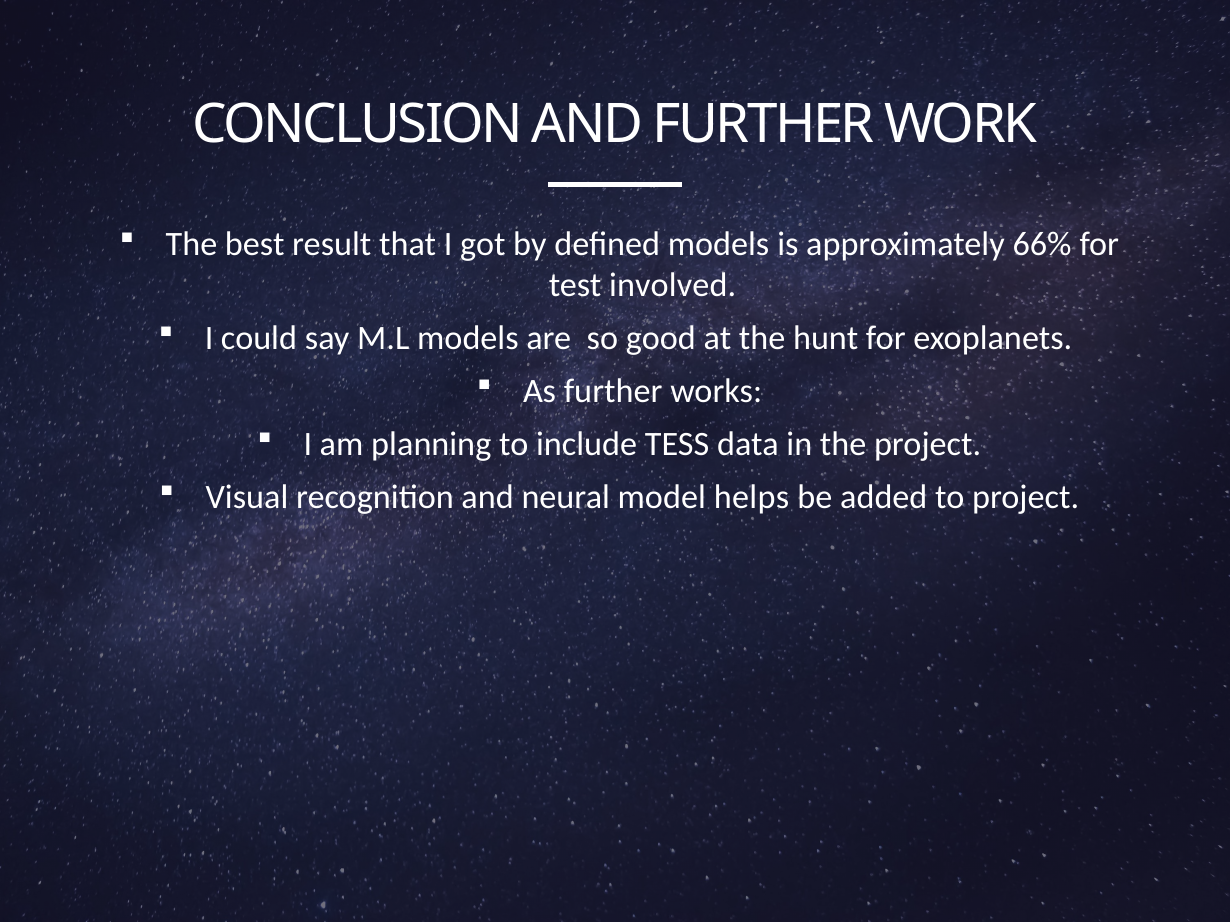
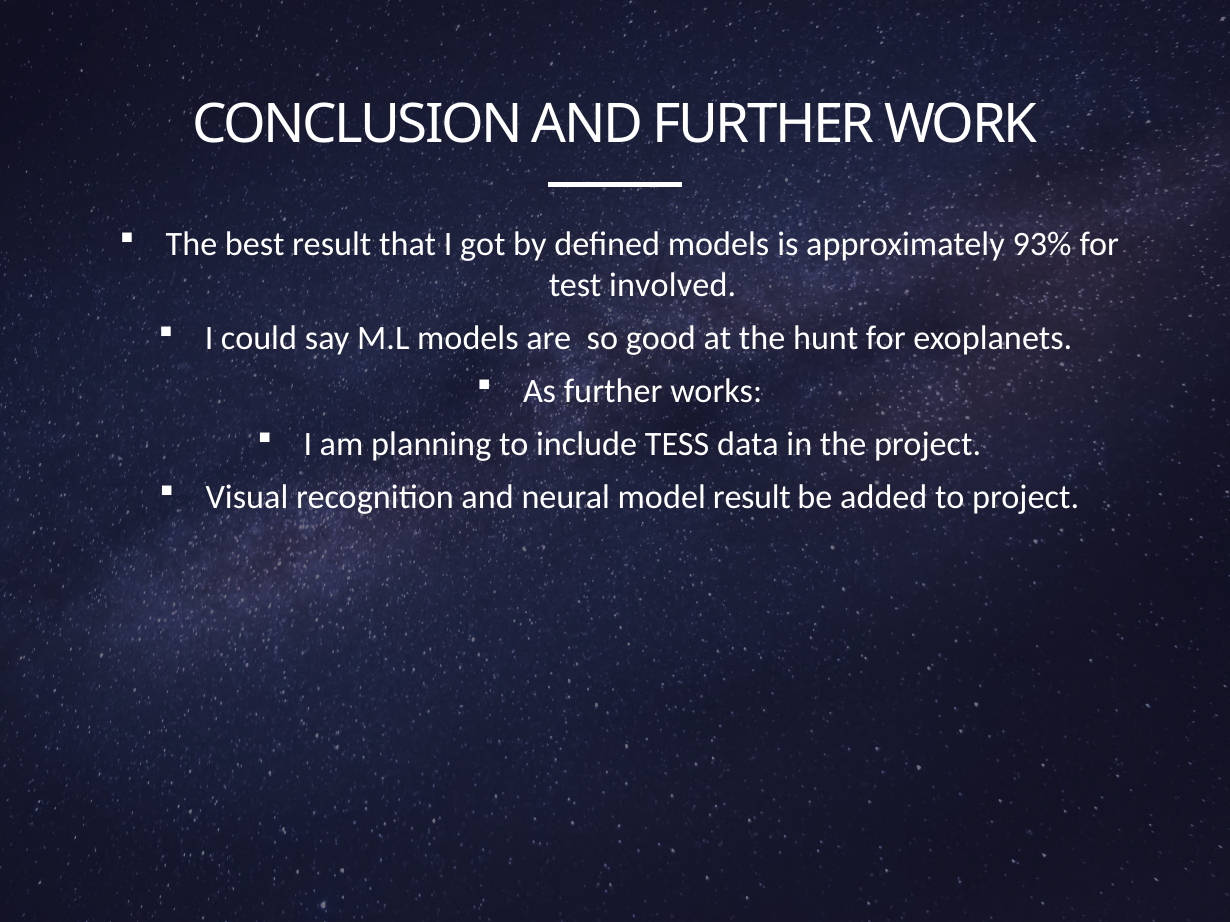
66%: 66% -> 93% (1042, 244)
model helps: helps -> result (752, 497)
